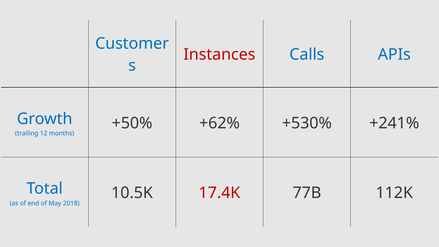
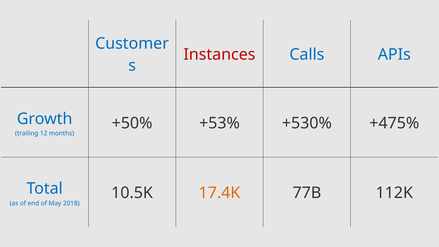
+62%: +62% -> +53% (219, 123)
+241%: +241% -> +475% (394, 123)
17.4K colour: red -> orange (219, 193)
